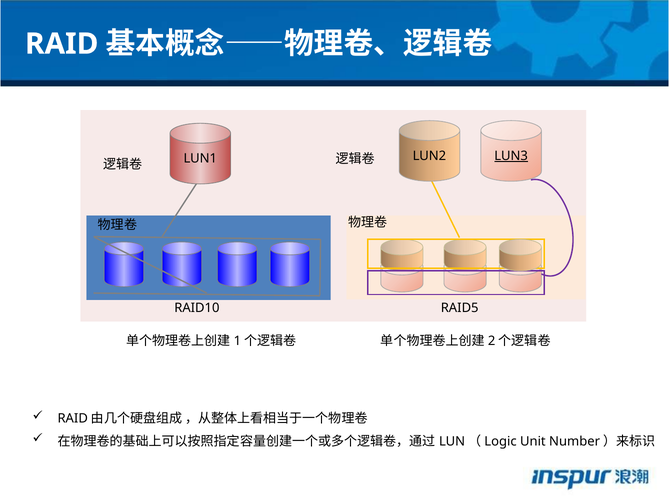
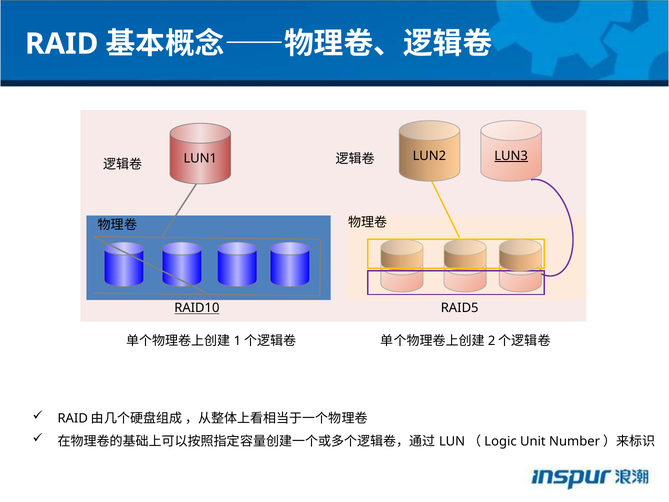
RAID10 underline: none -> present (197, 308)
